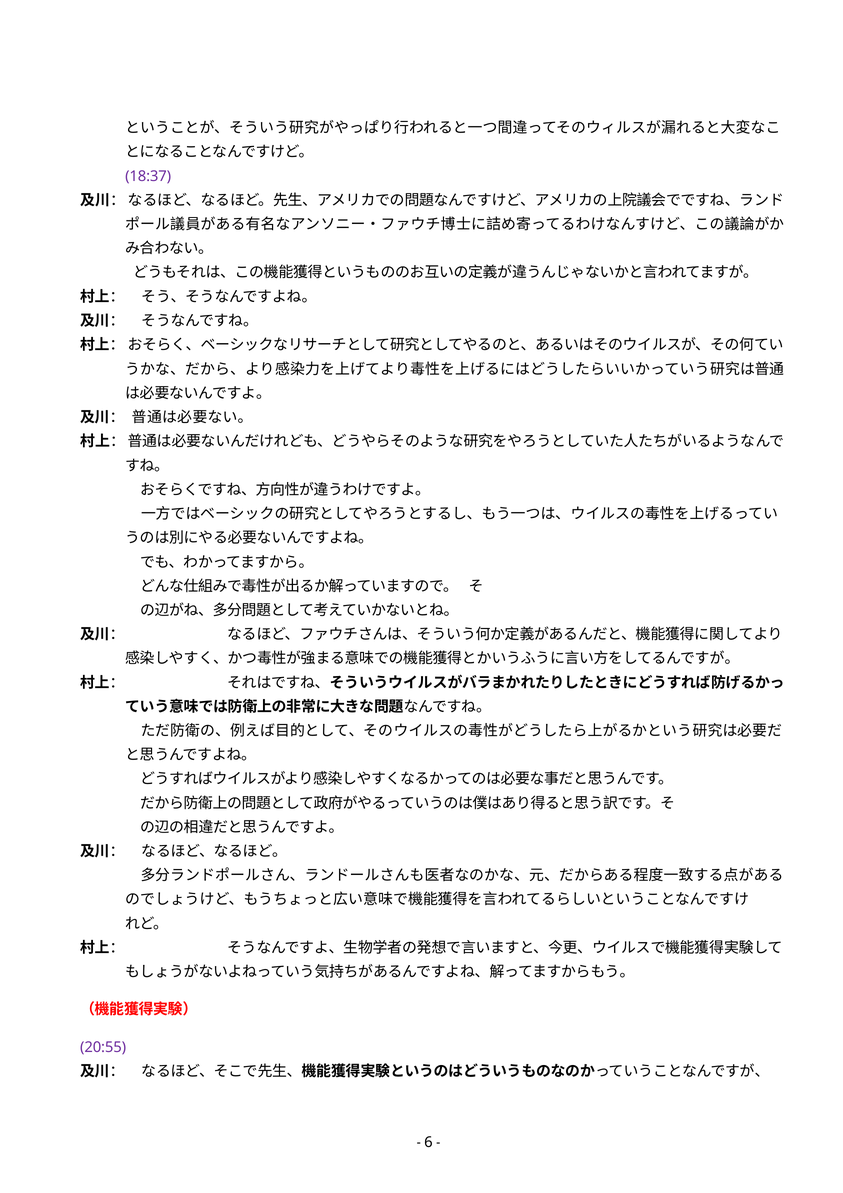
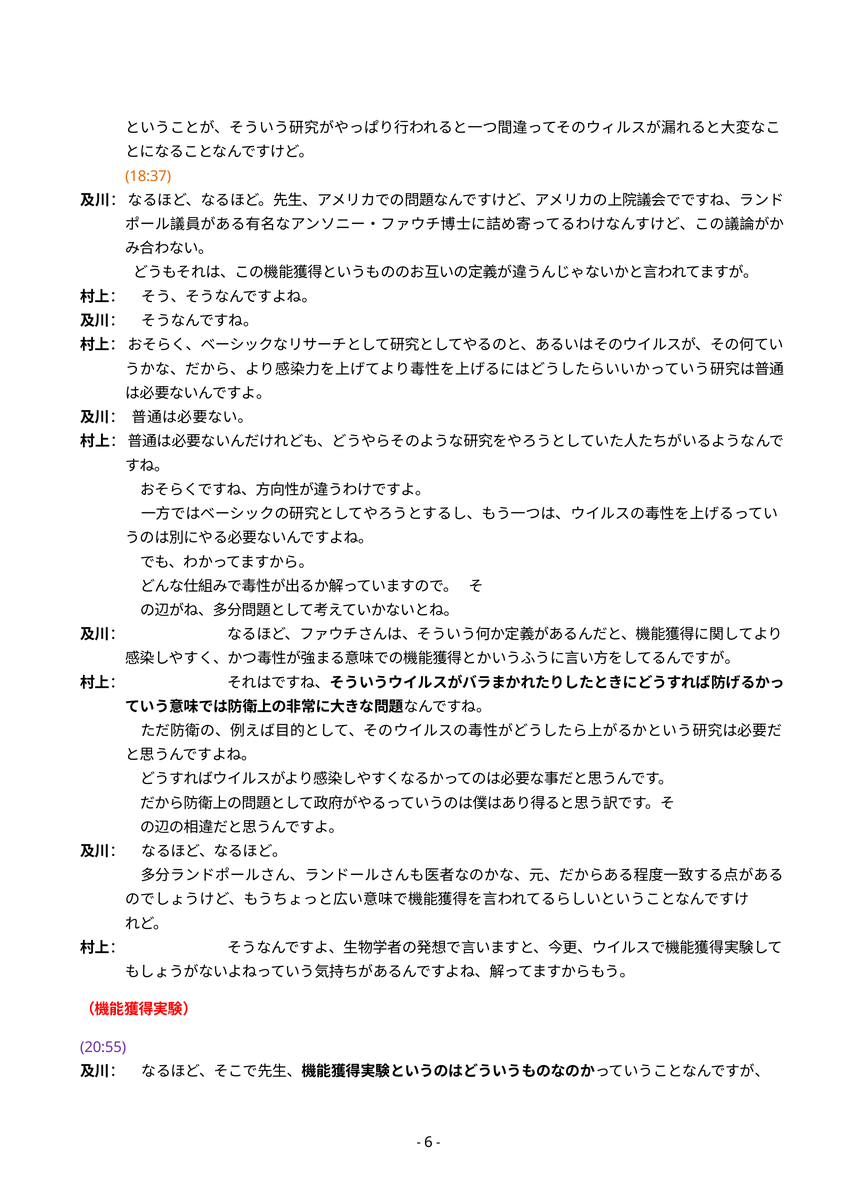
18:37 colour: purple -> orange (148, 176)
